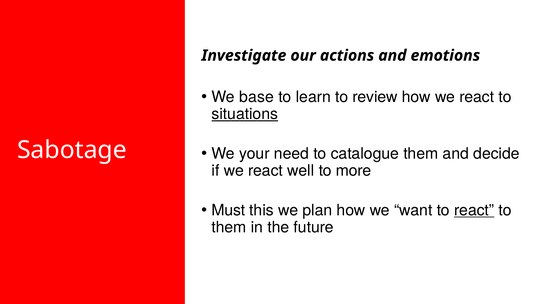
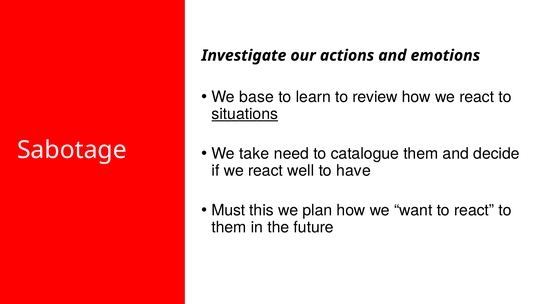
your: your -> take (254, 154)
more: more -> have (353, 171)
react underline: present -> none (474, 210)
